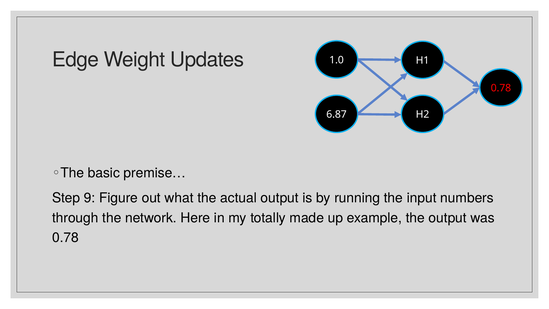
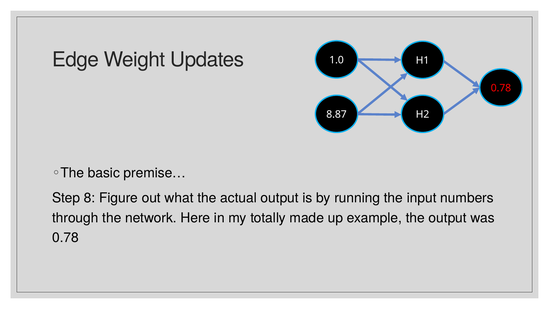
6.87: 6.87 -> 8.87 (337, 114)
9: 9 -> 8 (90, 198)
